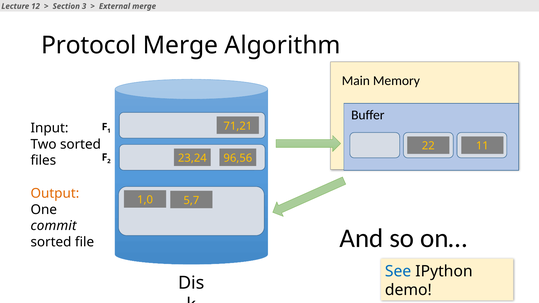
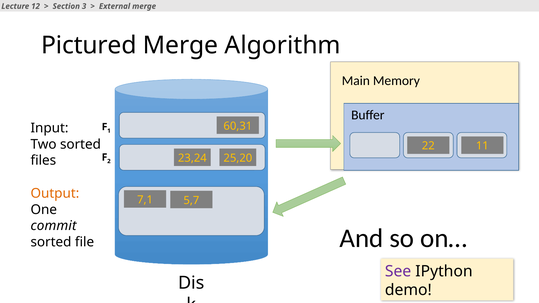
Protocol: Protocol -> Pictured (89, 45)
71,21: 71,21 -> 60,31 (238, 126)
96,56: 96,56 -> 25,20 (238, 158)
1,0: 1,0 -> 7,1 (145, 200)
See colour: blue -> purple (398, 271)
